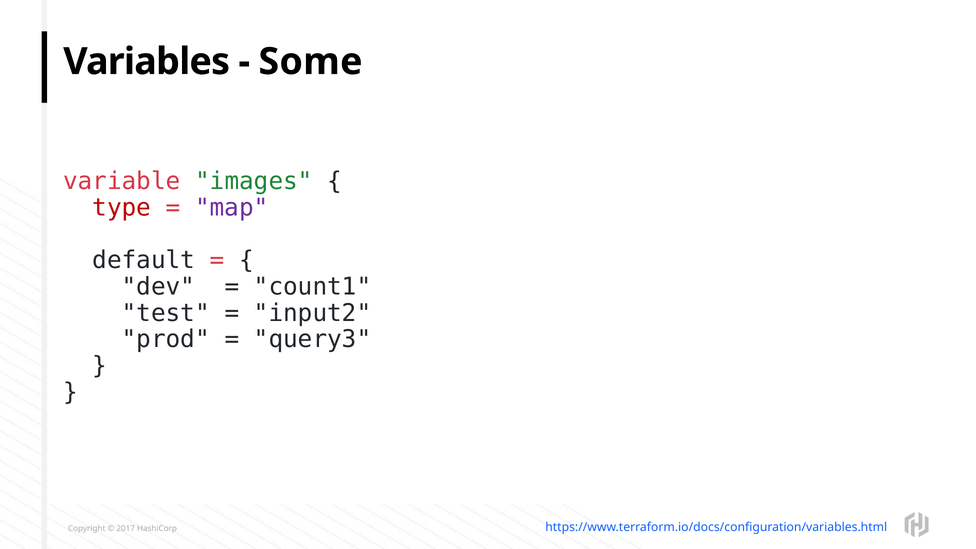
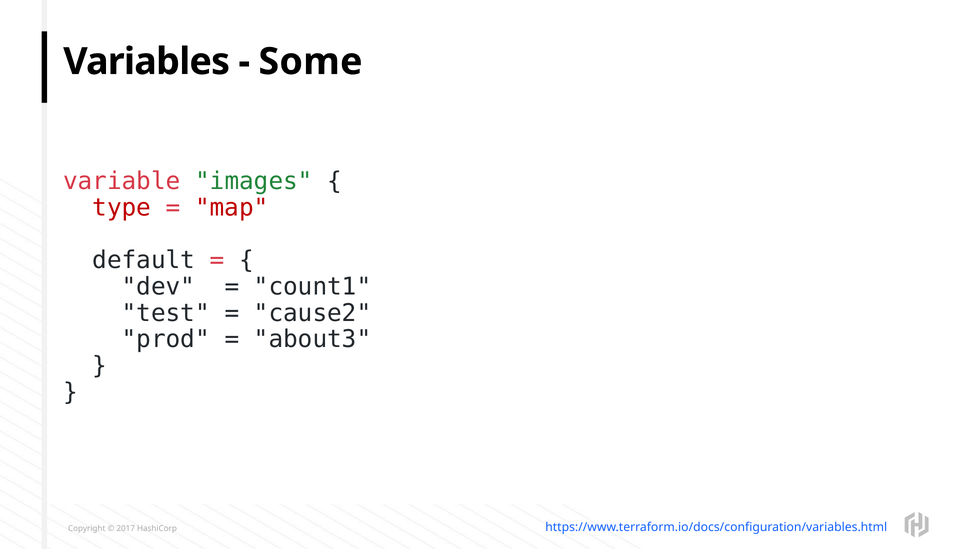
map colour: purple -> red (232, 208)
input2: input2 -> cause2 (313, 313)
query3: query3 -> about3 (313, 339)
